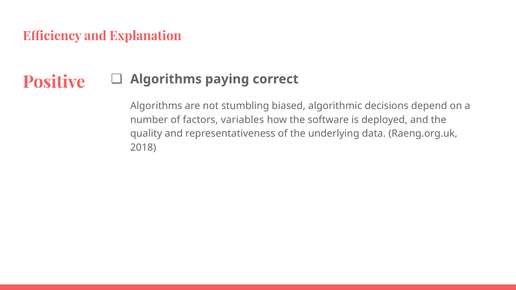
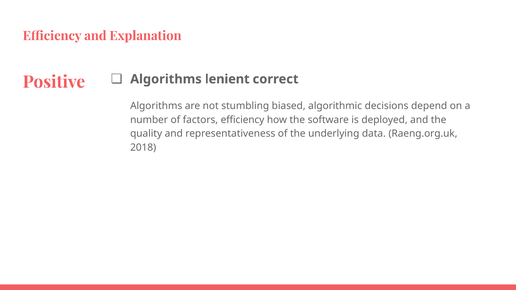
paying: paying -> lenient (227, 79)
factors variables: variables -> efficiency (243, 120)
